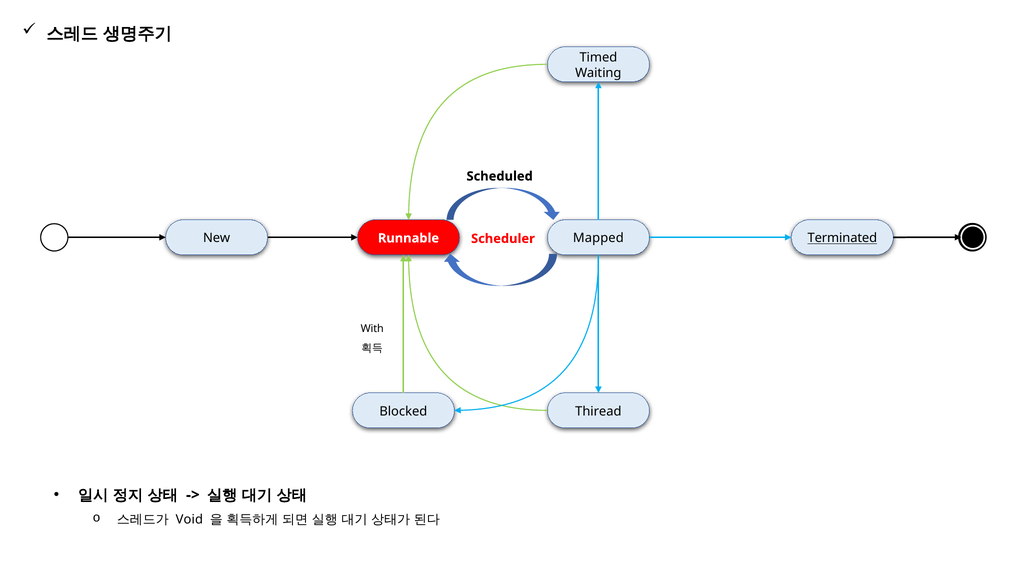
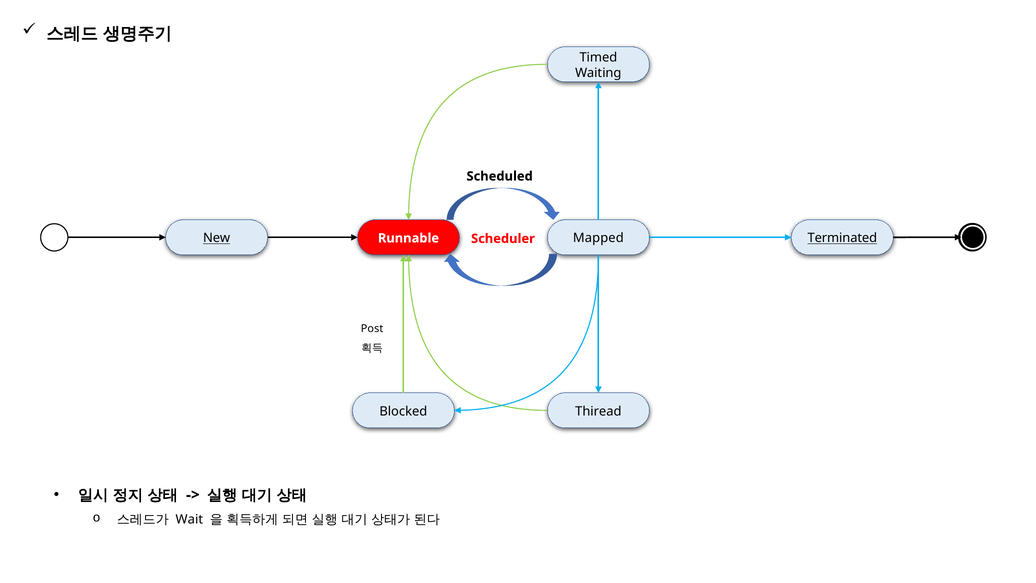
New underline: none -> present (217, 238)
With: With -> Post (372, 328)
Void: Void -> Wait (189, 519)
